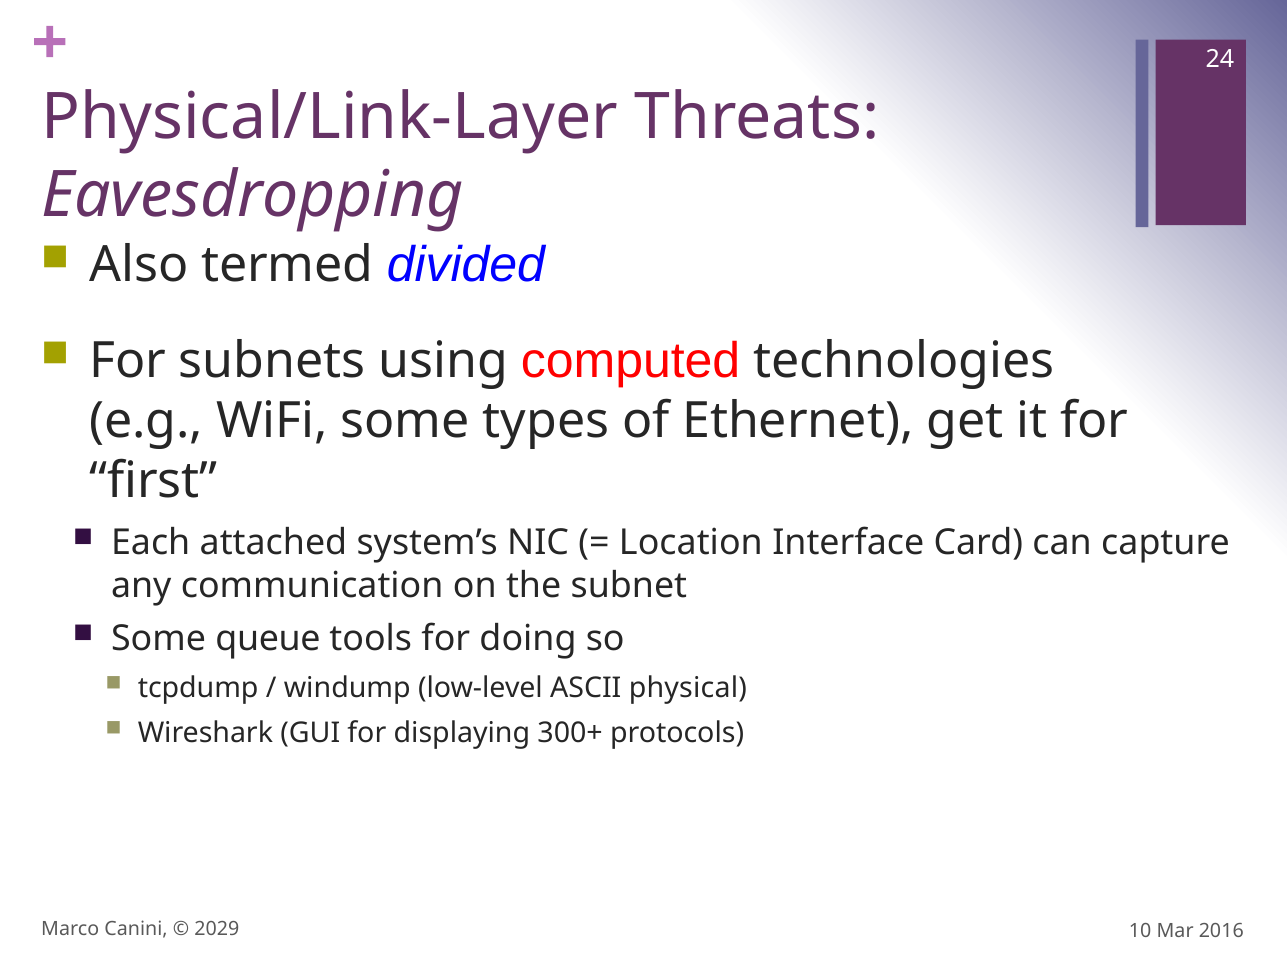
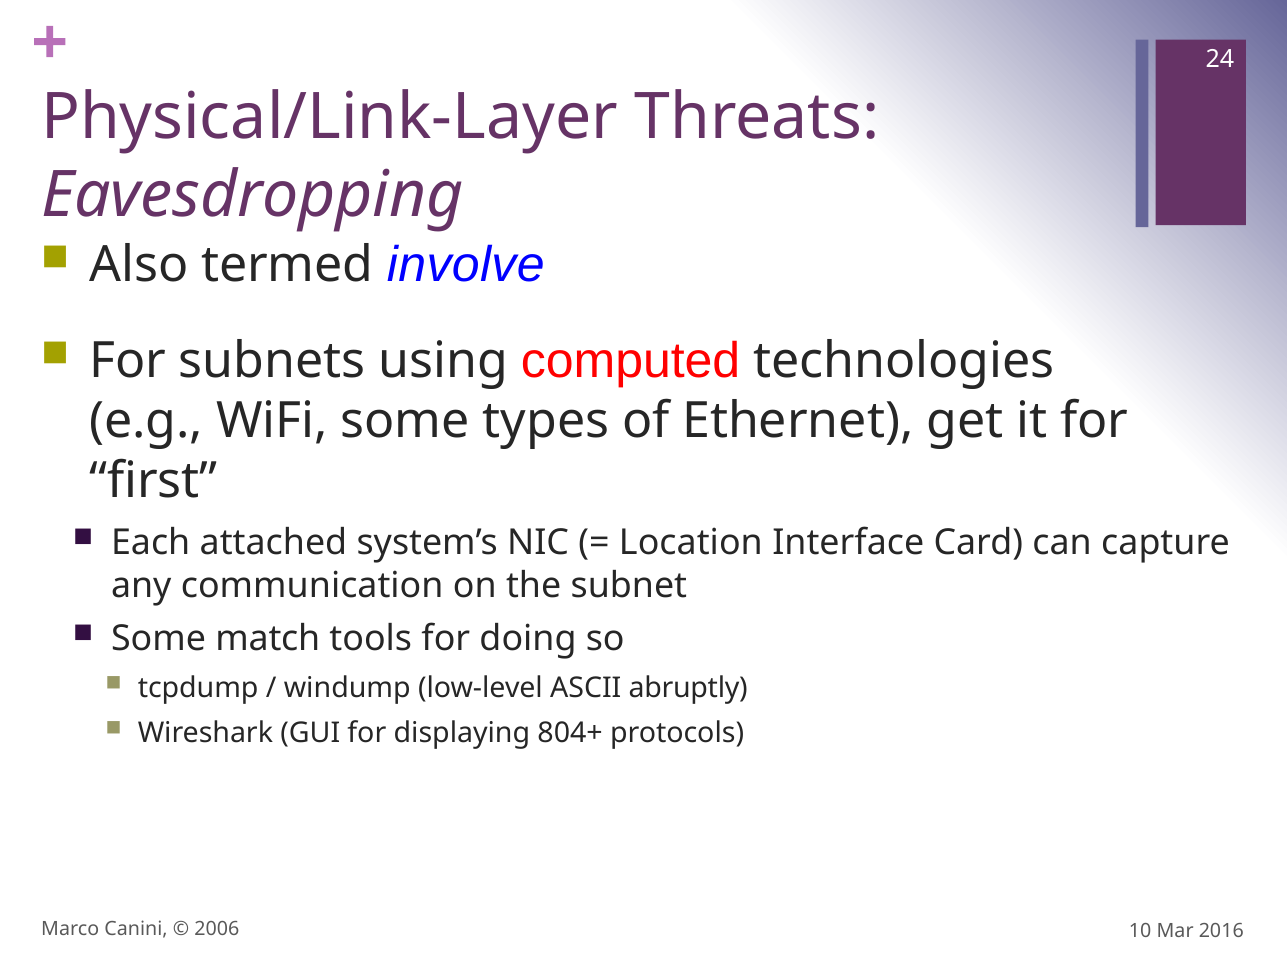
divided: divided -> involve (466, 265)
queue: queue -> match (268, 639)
physical: physical -> abruptly (688, 688)
300+: 300+ -> 804+ (570, 733)
2029: 2029 -> 2006 (217, 930)
